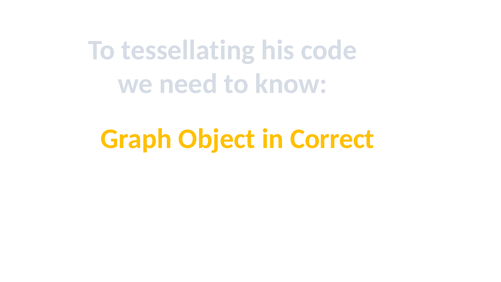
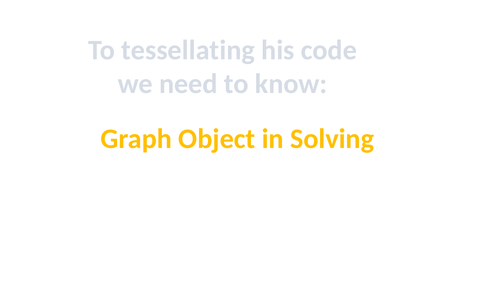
Correct: Correct -> Solving (332, 139)
